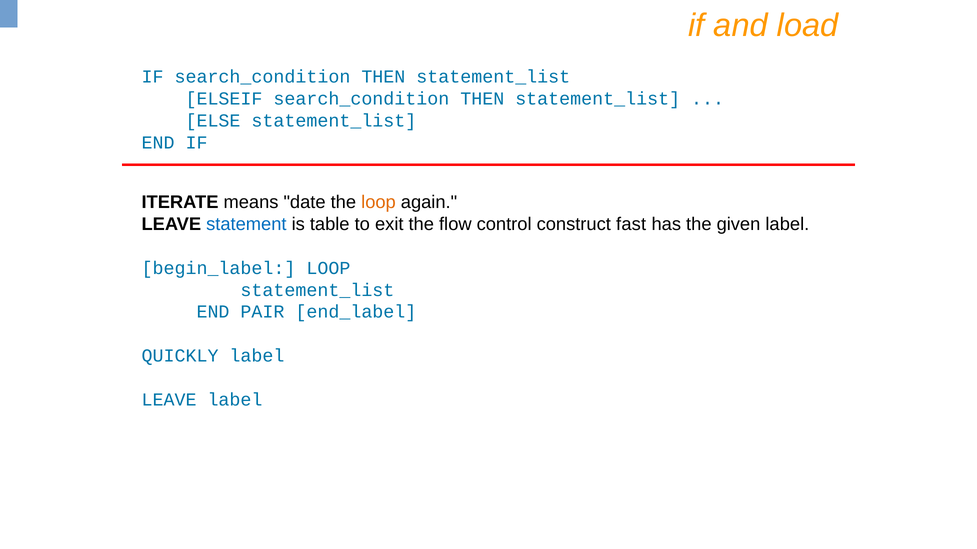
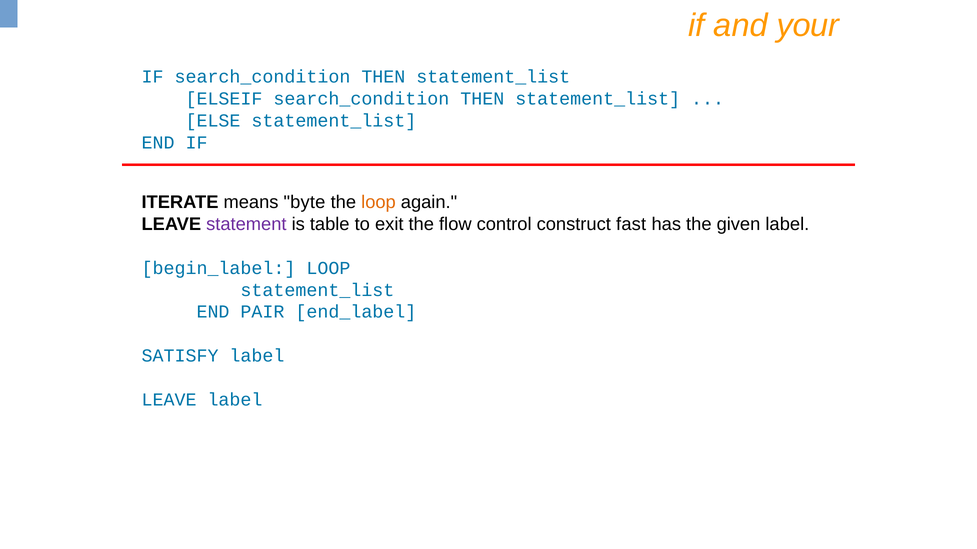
load: load -> your (808, 25)
date: date -> byte (304, 202)
statement colour: blue -> purple (246, 224)
QUICKLY: QUICKLY -> SATISFY (180, 356)
